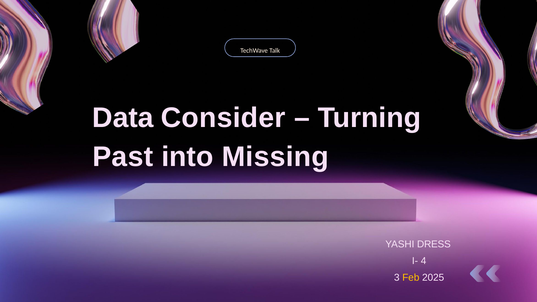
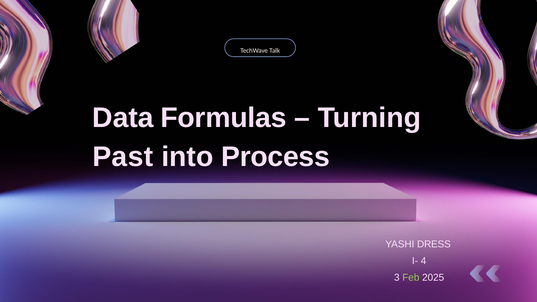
Consider: Consider -> Formulas (223, 118)
Missing: Missing -> Process (276, 157)
Feb colour: yellow -> light green (411, 278)
